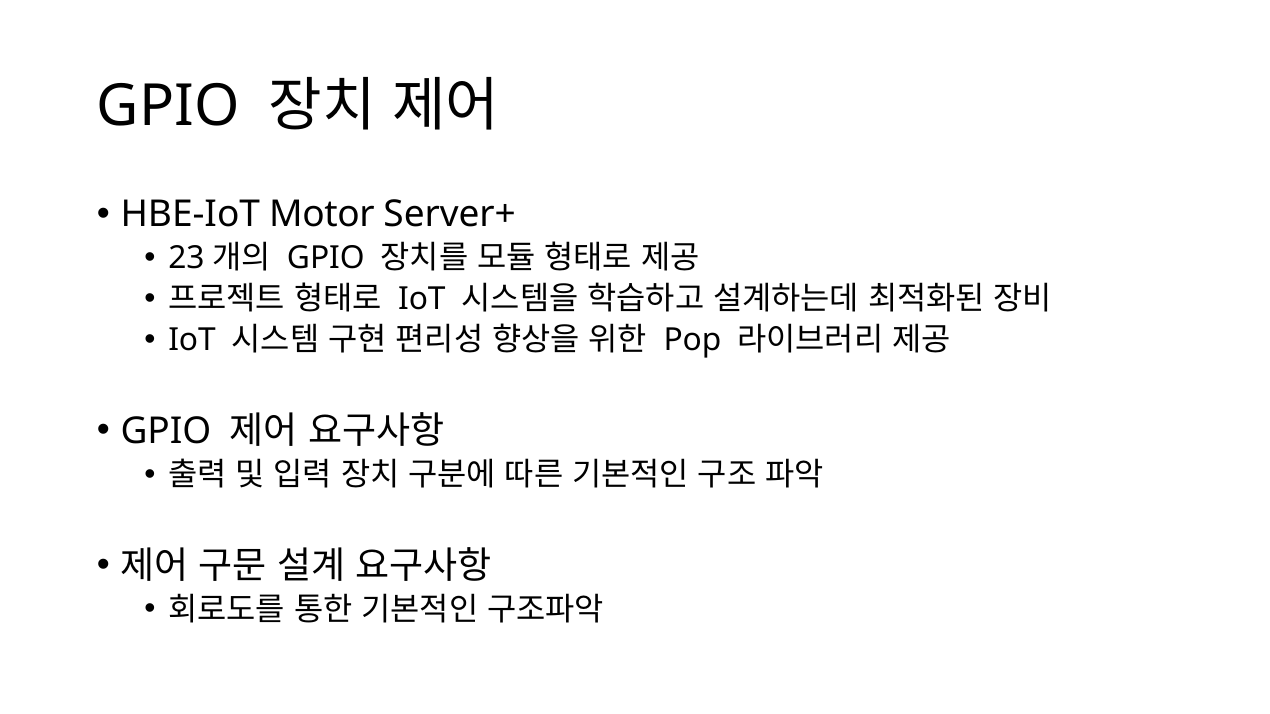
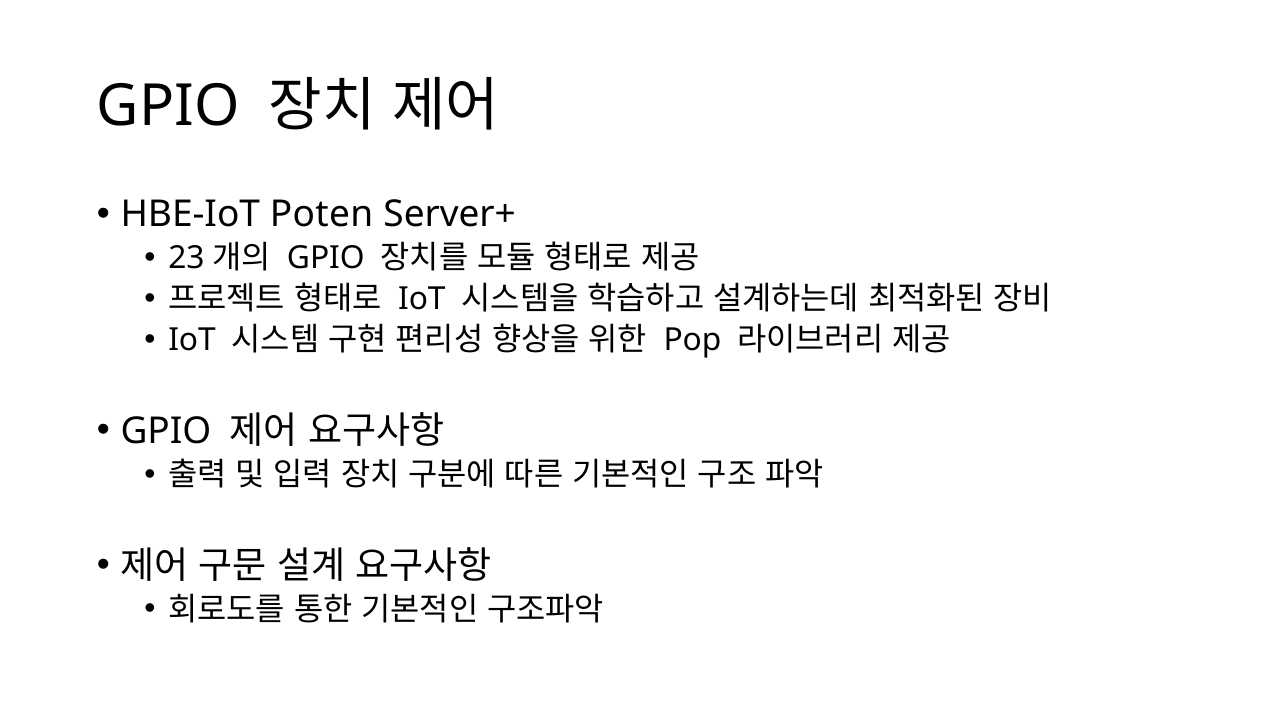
Motor: Motor -> Poten (321, 215)
